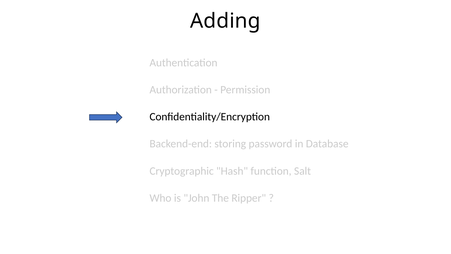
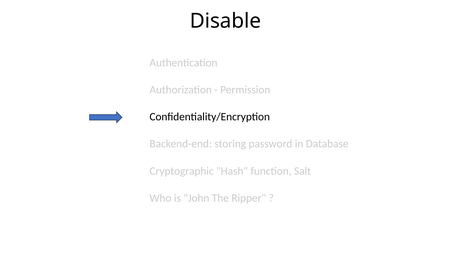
Adding: Adding -> Disable (225, 21)
